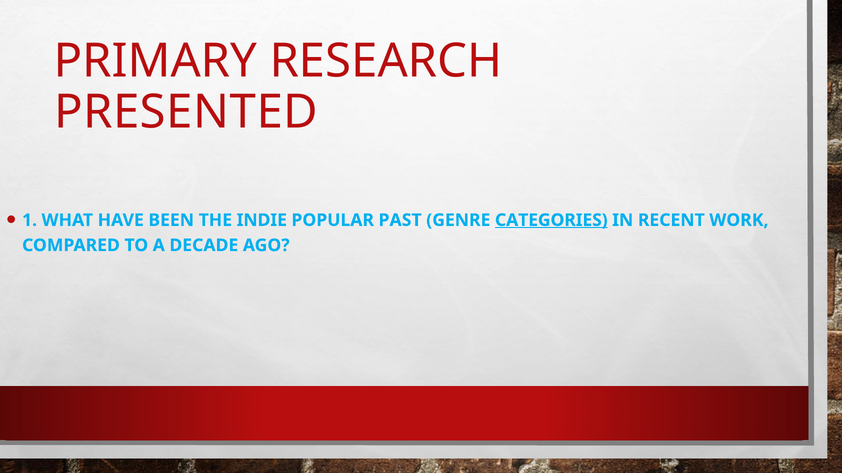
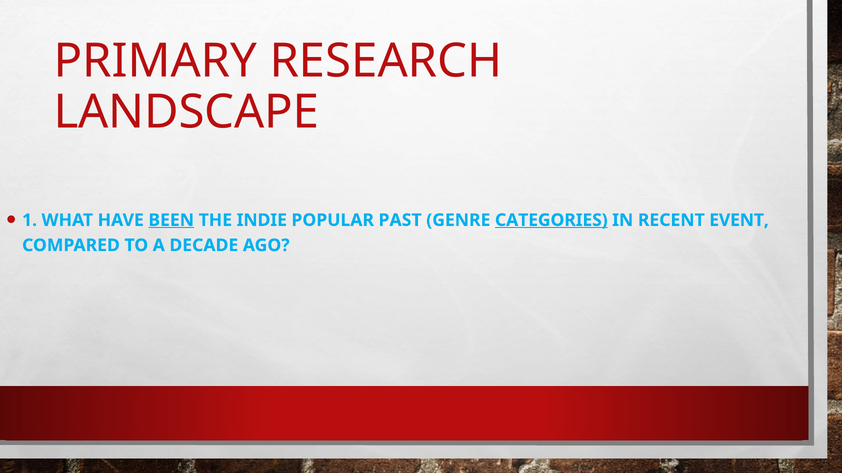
PRESENTED: PRESENTED -> LANDSCAPE (186, 112)
BEEN underline: none -> present (171, 220)
WORK: WORK -> EVENT (739, 220)
